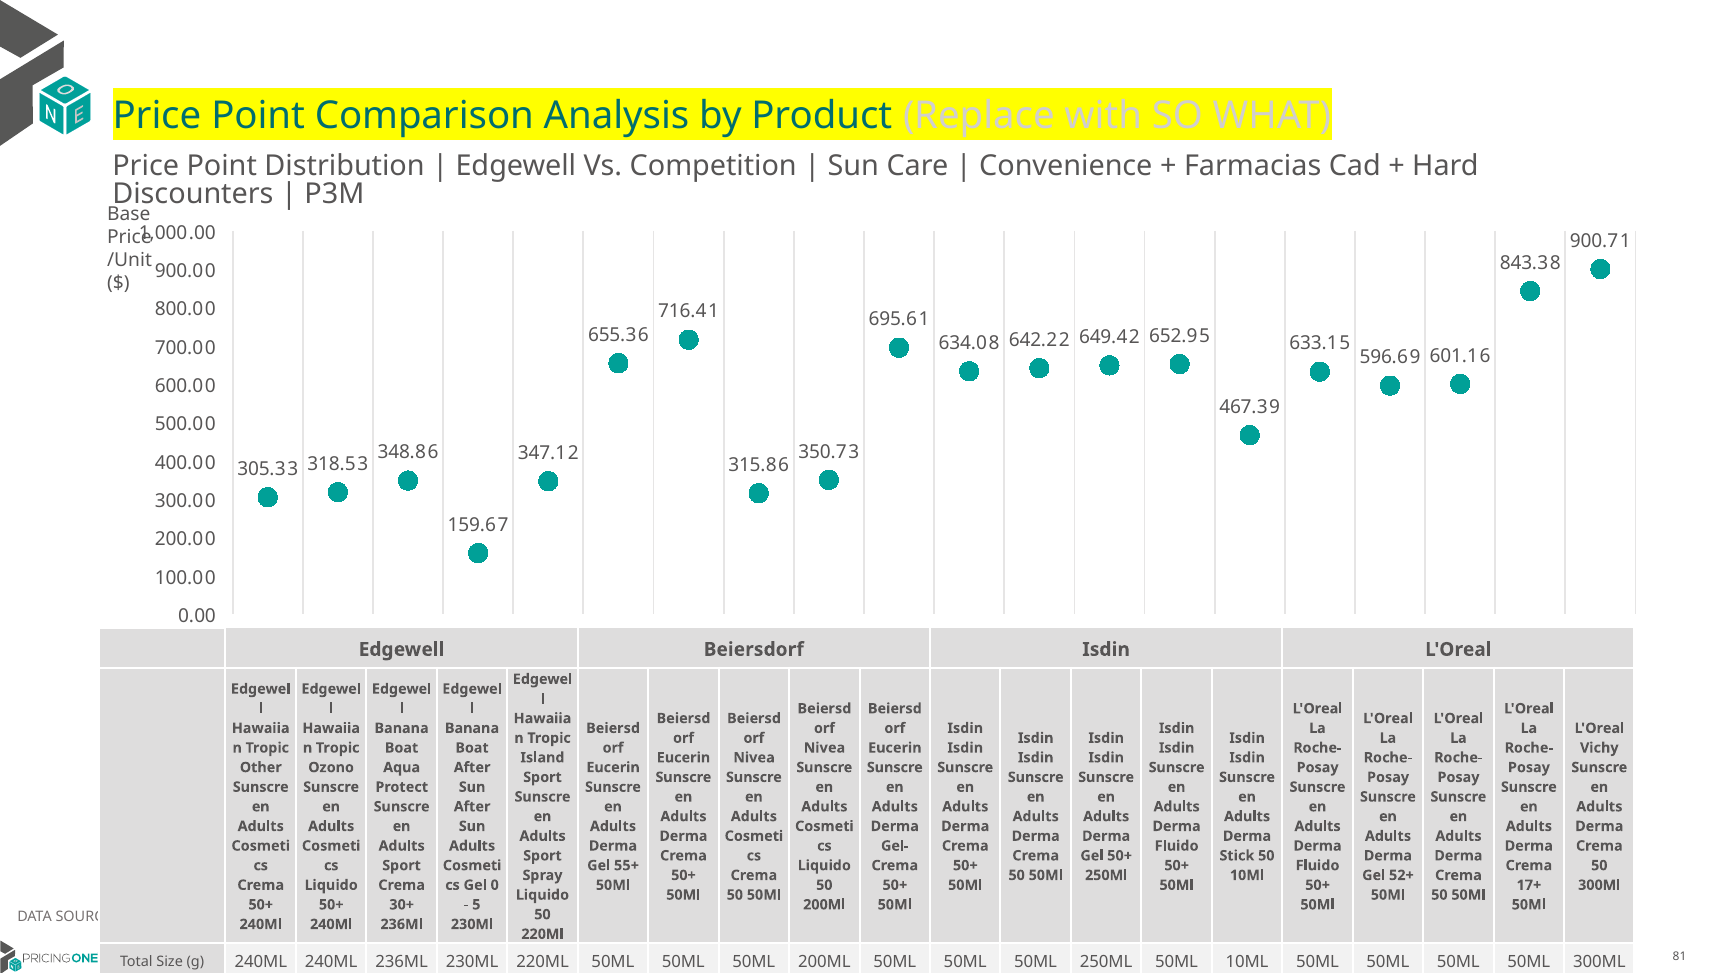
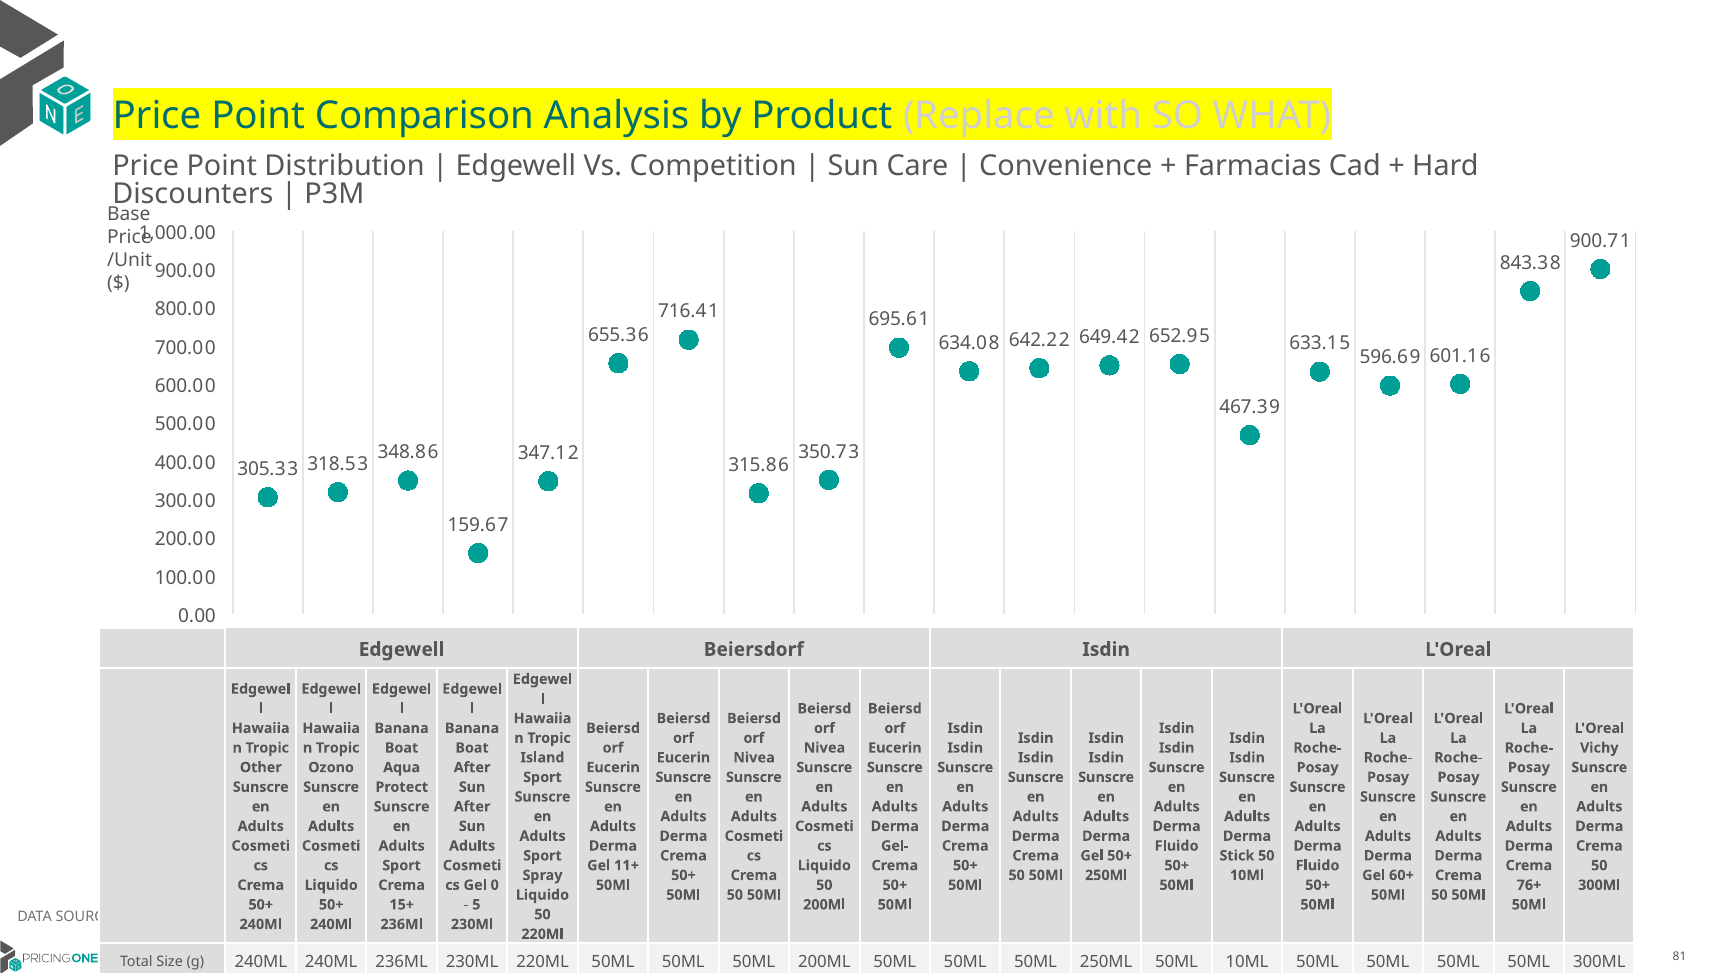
55+: 55+ -> 11+ (626, 865)
52+: 52+ -> 60+ (1401, 875)
17+: 17+ -> 76+ (1529, 885)
30+: 30+ -> 15+ (402, 904)
